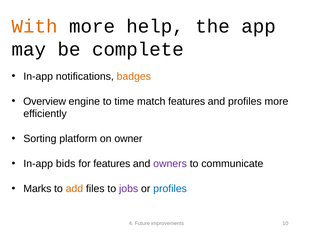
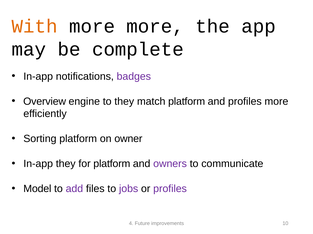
more help: help -> more (155, 27)
badges colour: orange -> purple (134, 77)
to time: time -> they (124, 102)
match features: features -> platform (187, 102)
In-app bids: bids -> they (66, 164)
for features: features -> platform (112, 164)
Marks: Marks -> Model (37, 189)
add colour: orange -> purple (74, 189)
profiles colour: blue -> purple (170, 189)
